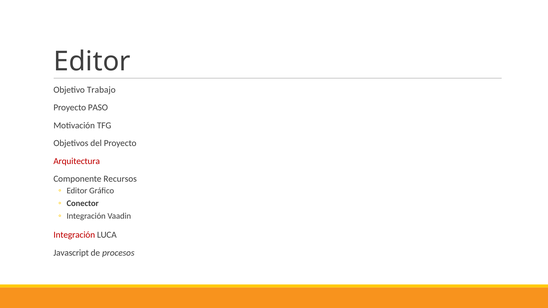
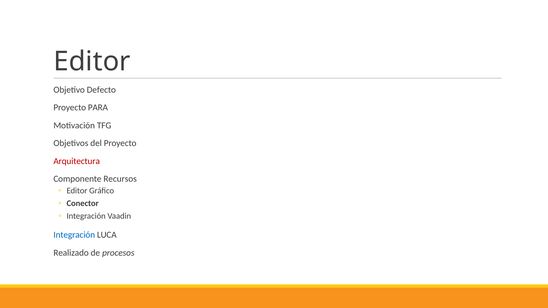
Trabajo: Trabajo -> Defecto (101, 90)
PASO: PASO -> PARA (98, 108)
Integración colour: red -> blue (74, 235)
Javascript: Javascript -> Realizado (71, 253)
